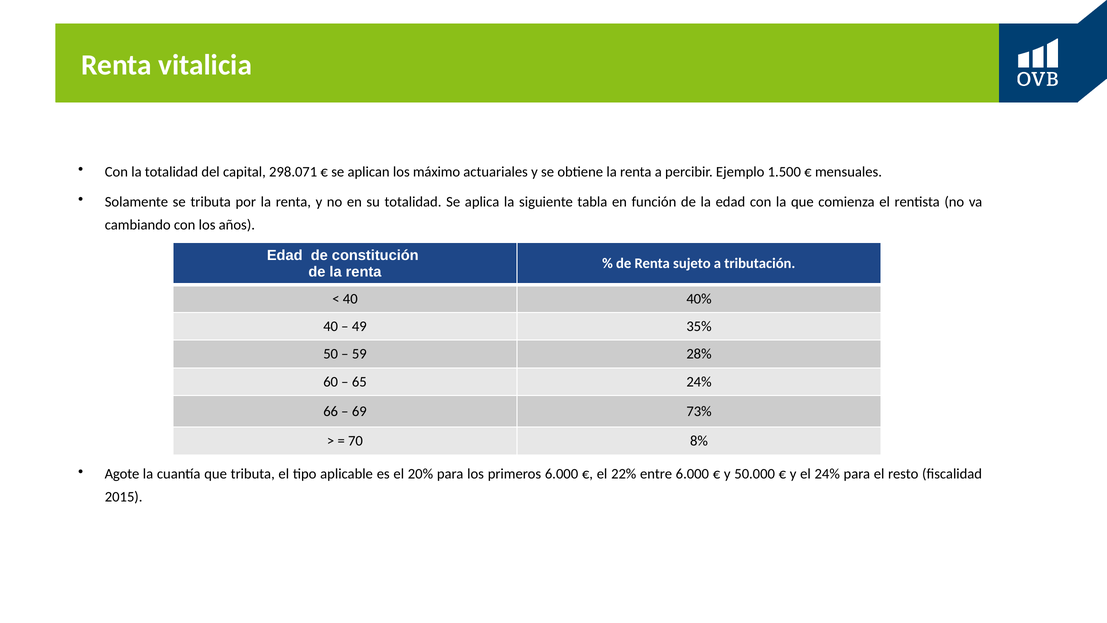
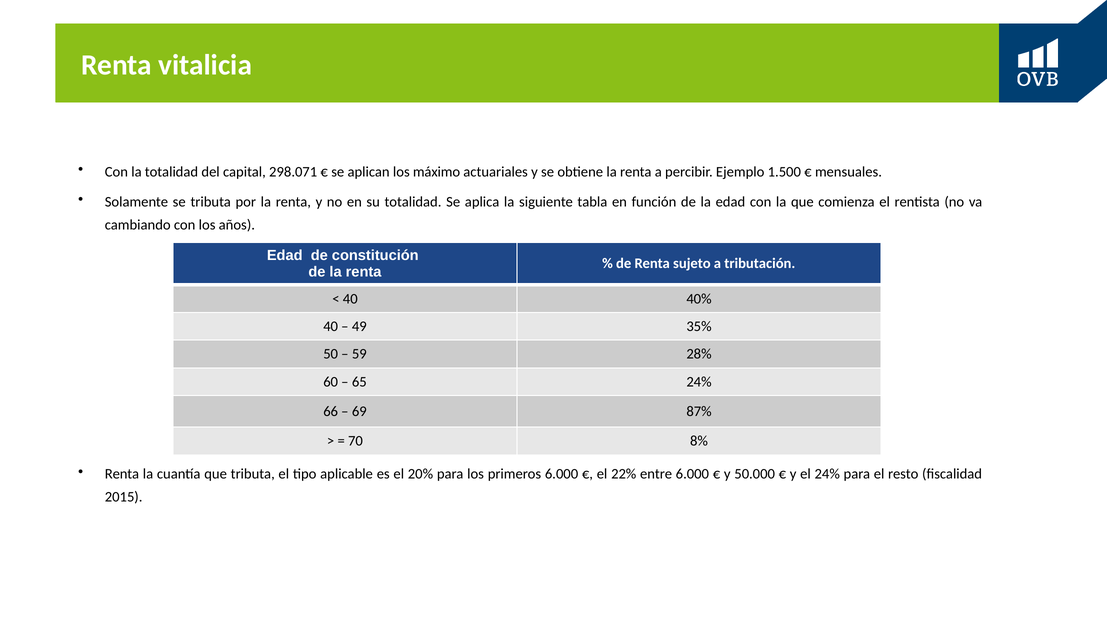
73%: 73% -> 87% (699, 411)
Agote: Agote -> Renta (122, 474)
